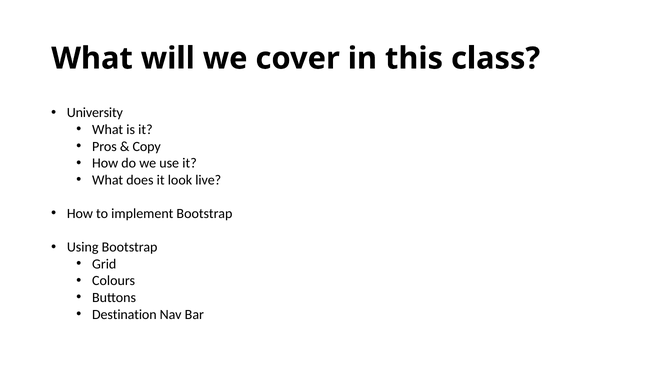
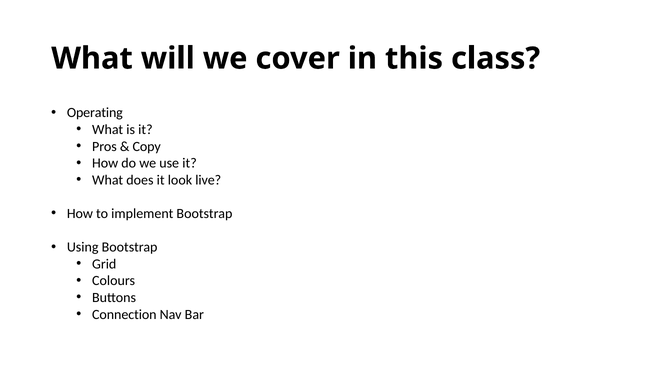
University: University -> Operating (95, 113)
Destination: Destination -> Connection (124, 314)
